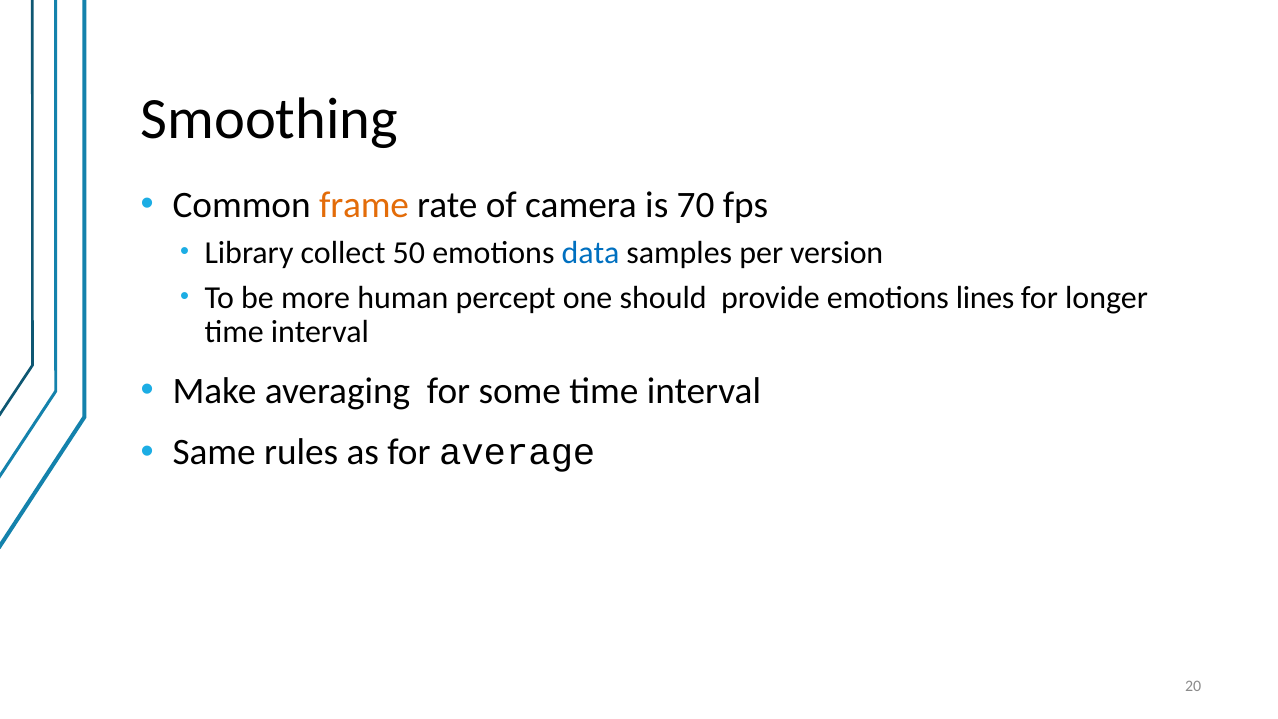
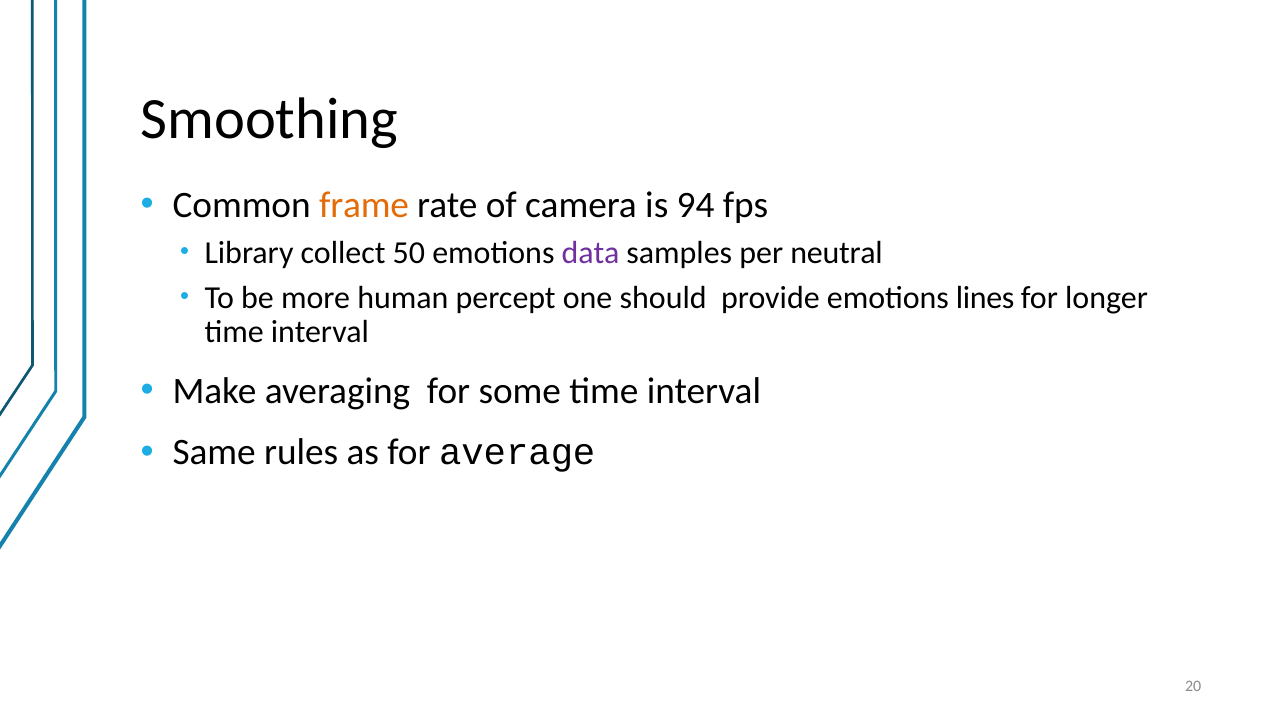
70: 70 -> 94 (696, 205)
data colour: blue -> purple (591, 253)
version: version -> neutral (837, 253)
